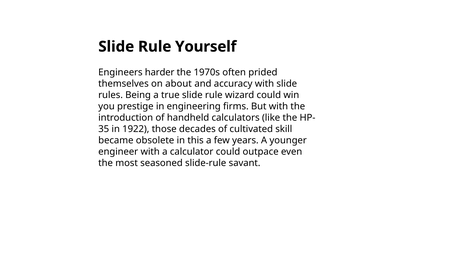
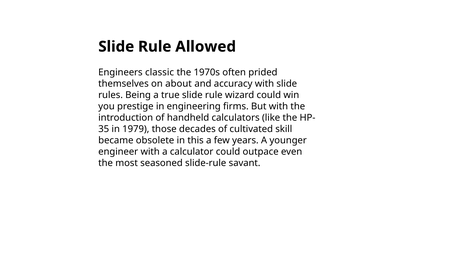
Yourself: Yourself -> Allowed (206, 47)
harder: harder -> classic (160, 72)
1922: 1922 -> 1979 (136, 129)
